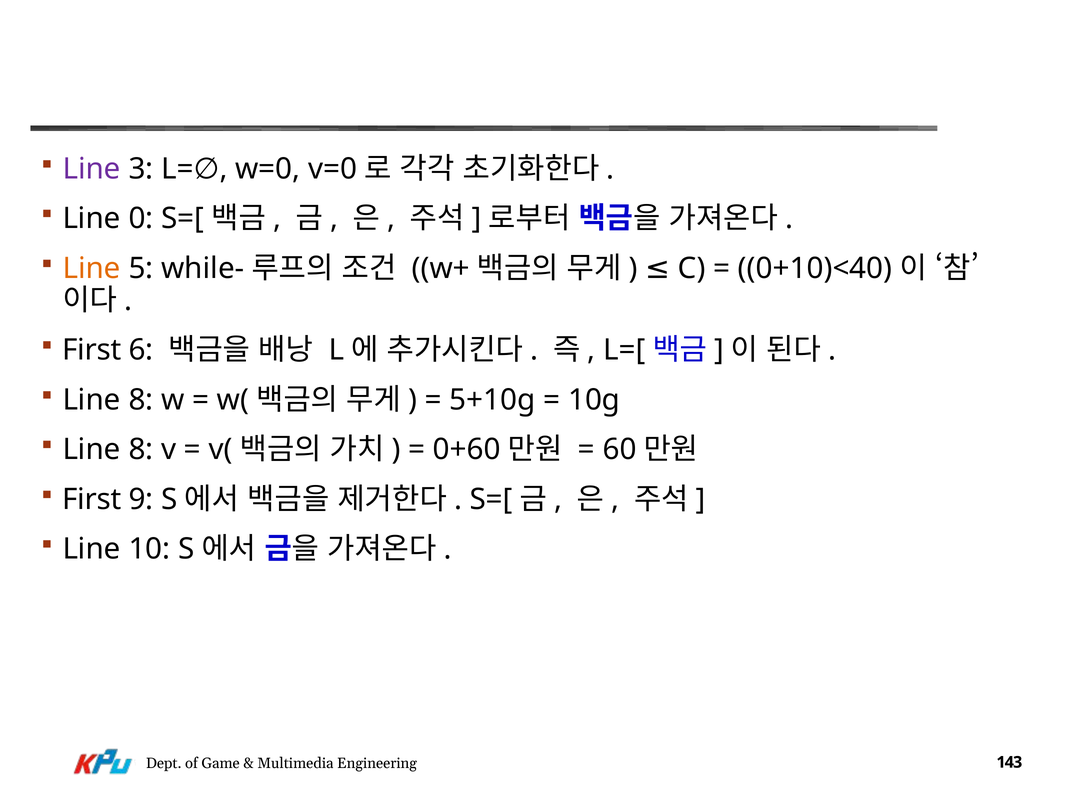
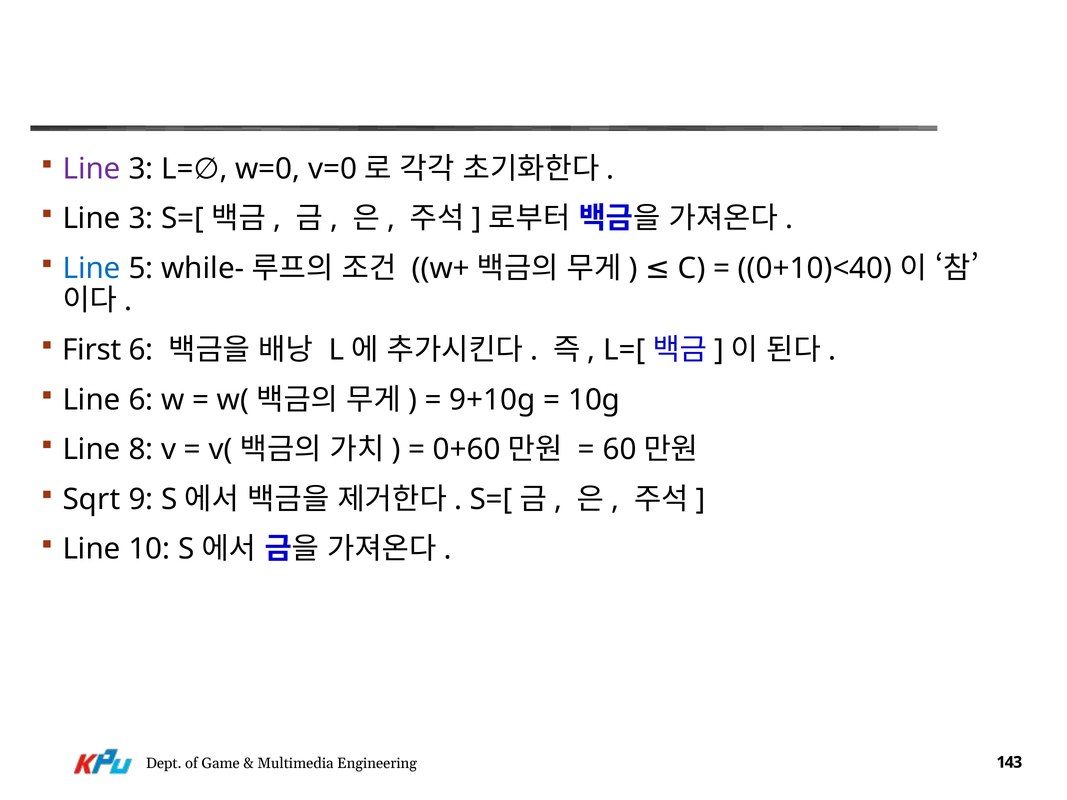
0: 0 -> 3 (141, 219)
Line colour: orange -> blue (92, 268)
8: 8 -> 6 (141, 400)
5+10g: 5+10g -> 9+10g (492, 400)
First: First -> Sqrt (92, 500)
